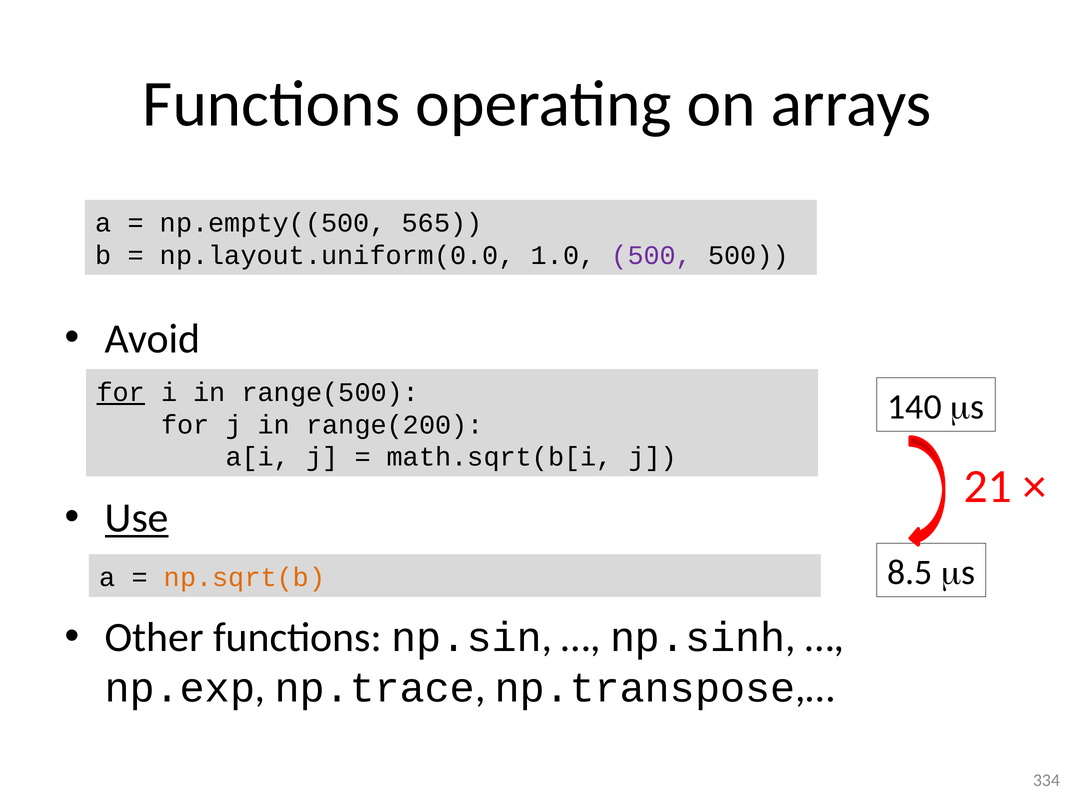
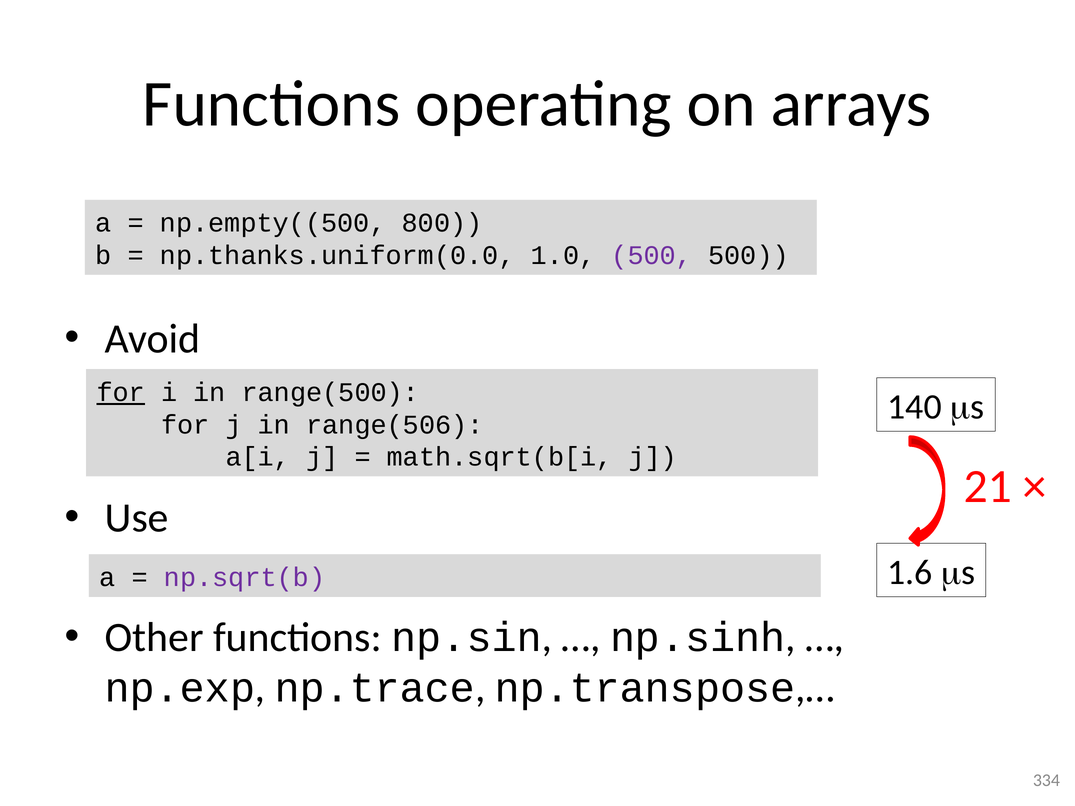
565: 565 -> 800 (442, 223)
np.layout.uniform(0.0: np.layout.uniform(0.0 -> np.thanks.uniform(0.0 (337, 255)
range(200: range(200 -> range(506 (395, 425)
Use underline: present -> none (137, 518)
8.5: 8.5 -> 1.6 (910, 573)
np.sqrt(b colour: orange -> purple (245, 578)
